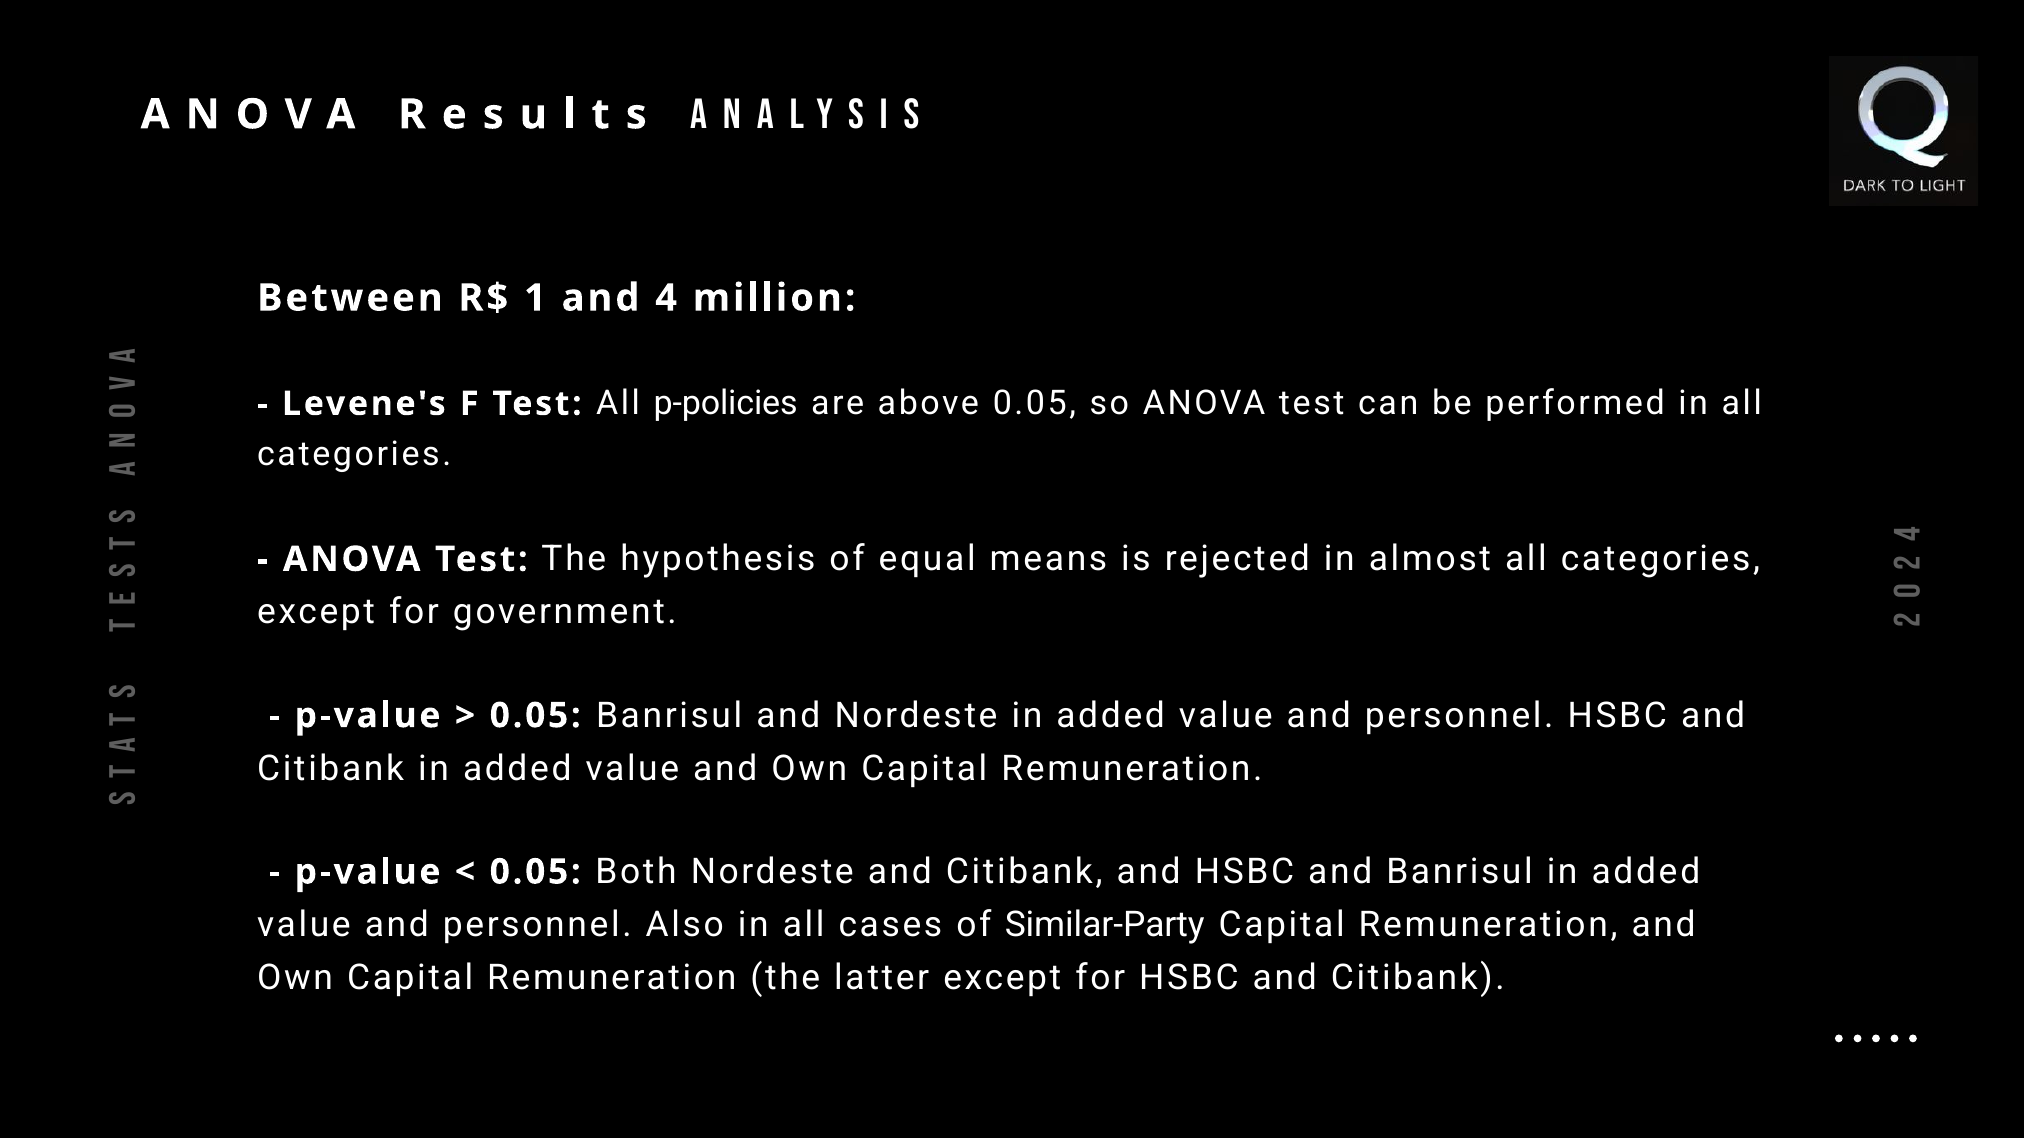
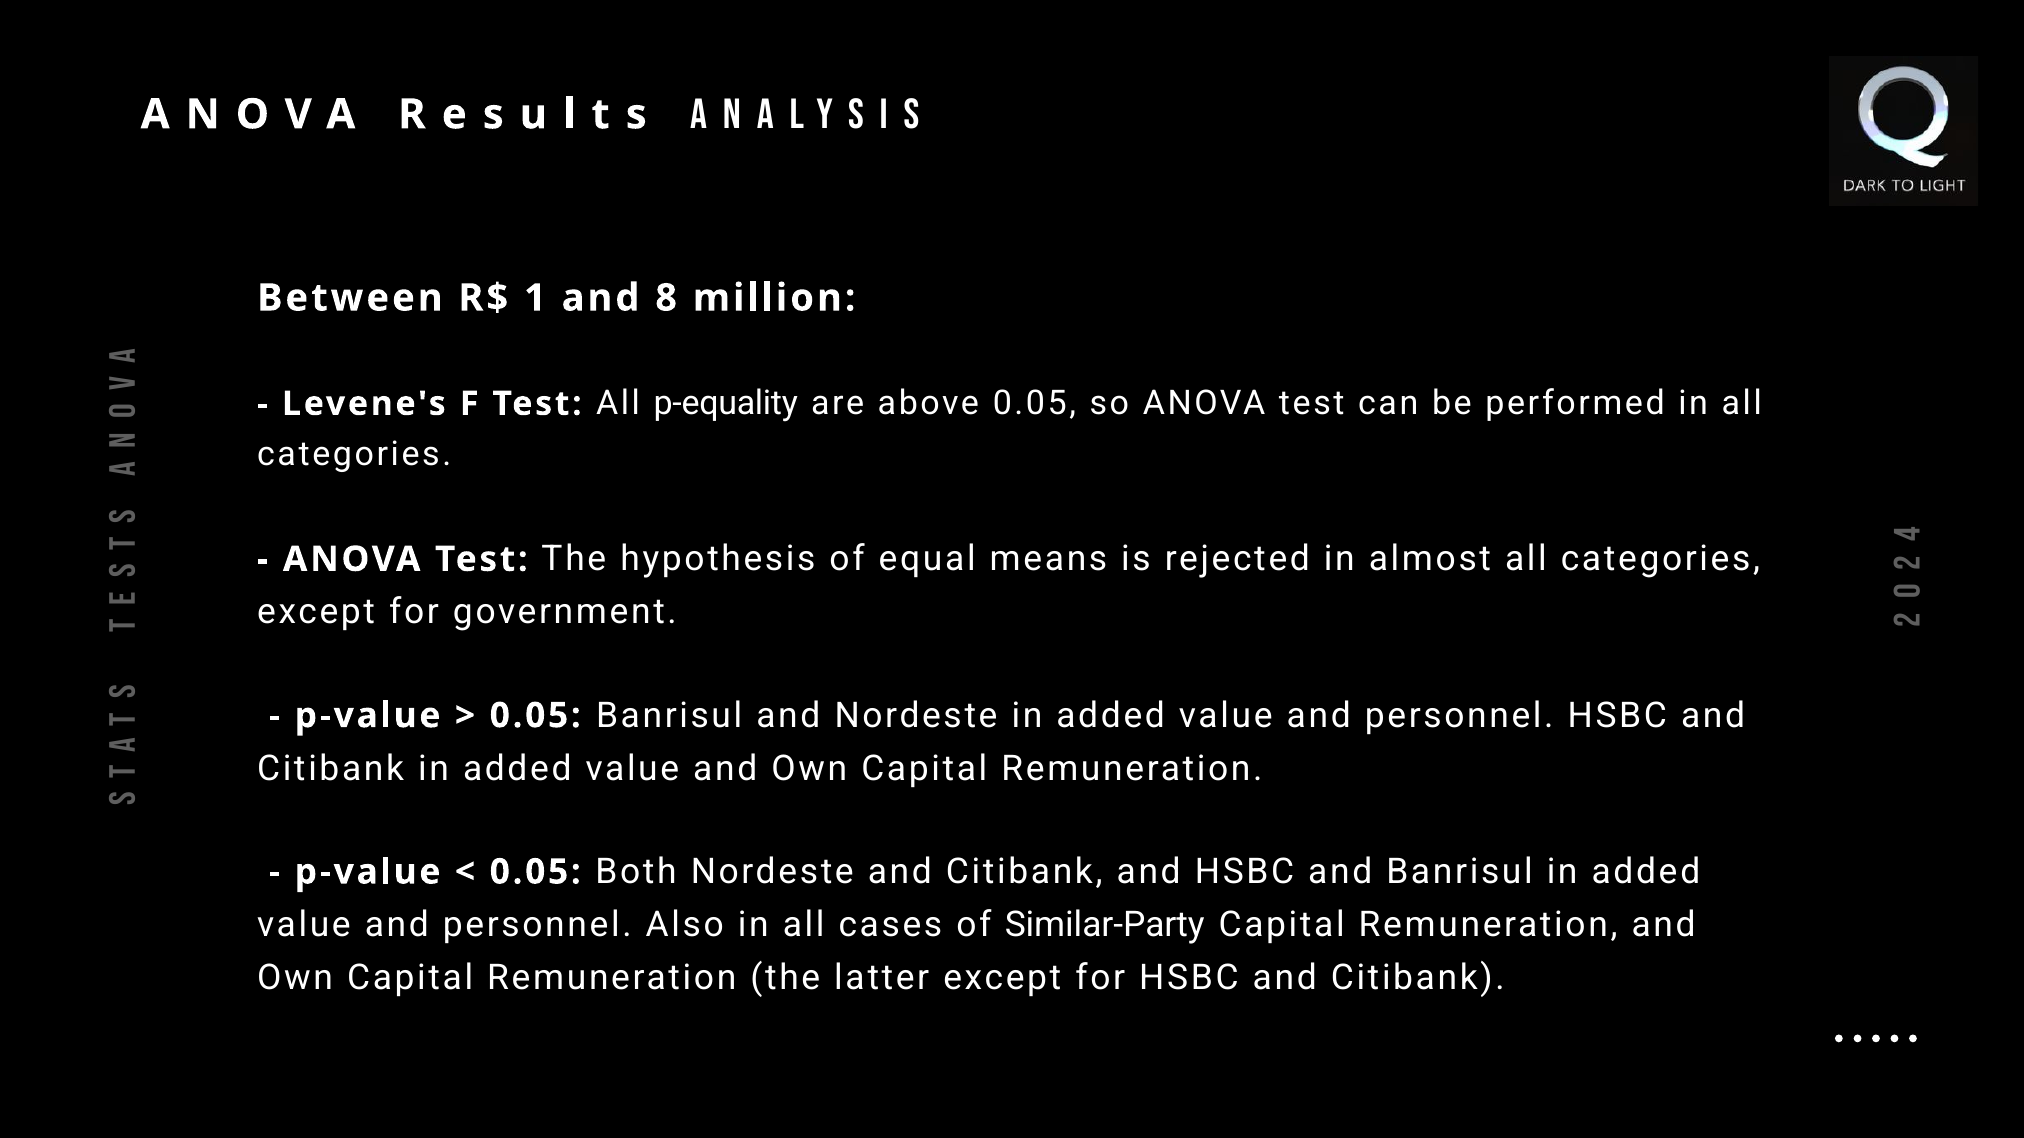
and 4: 4 -> 8 (666, 298)
p-policies: p-policies -> p-equality (726, 404)
